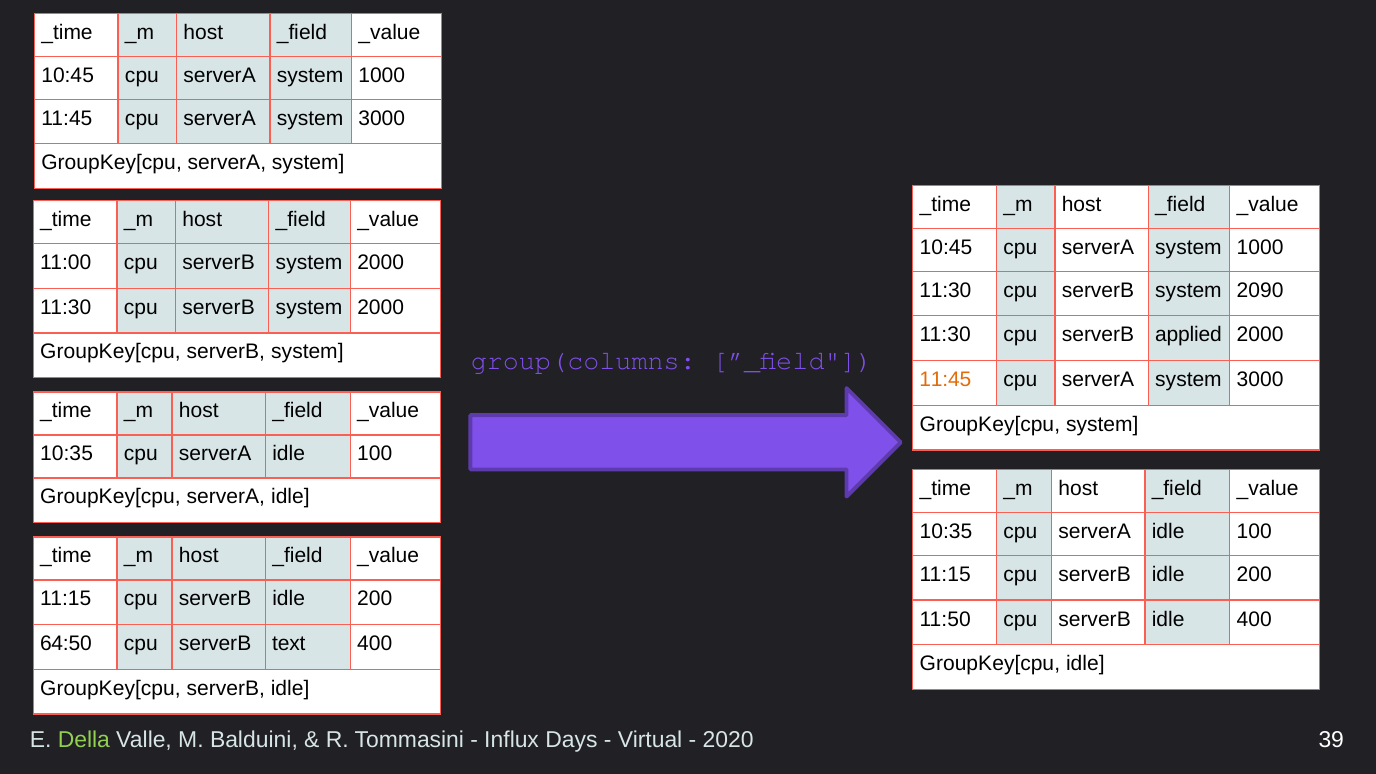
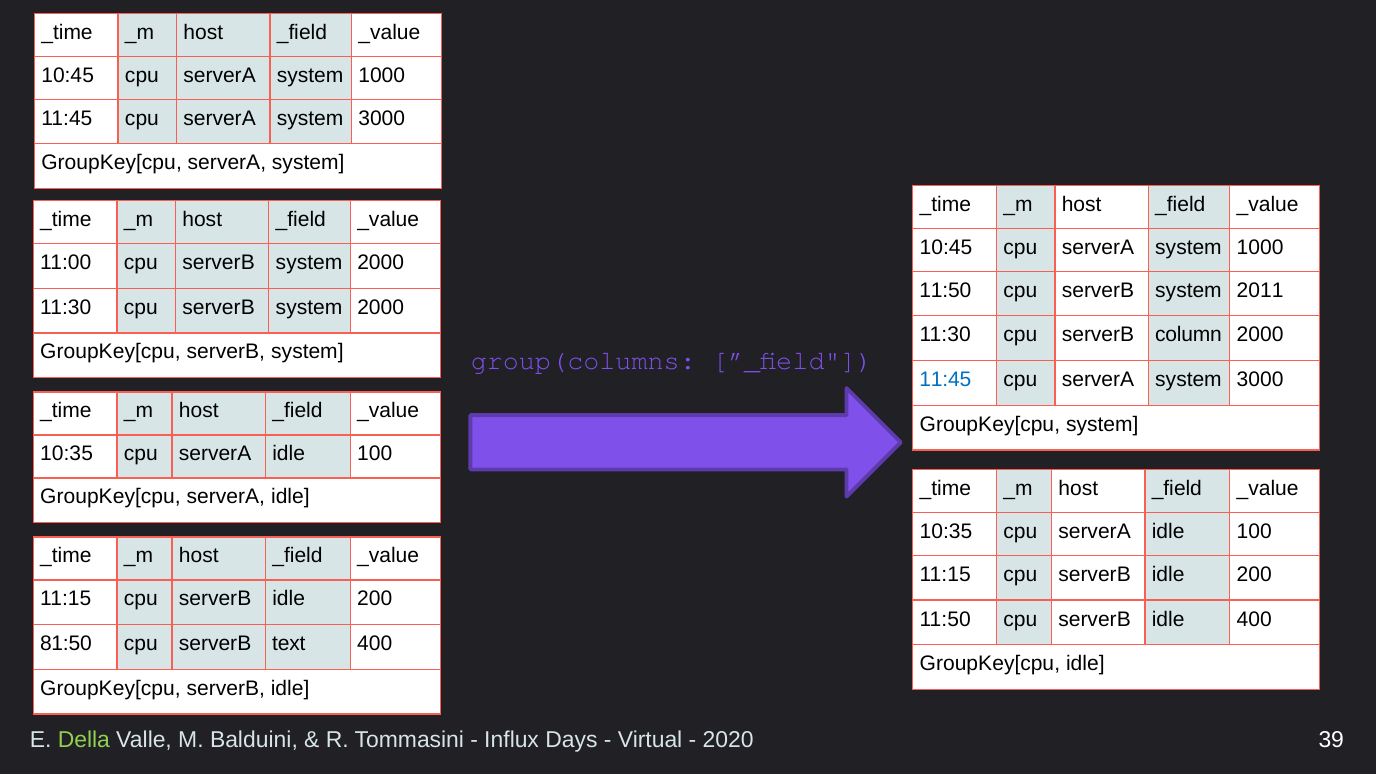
11:30: 11:30 -> 11:50 (945, 290)
2090: 2090 -> 2011 (1260, 290)
applied: applied -> column (1189, 335)
11:45 colour: orange -> blue (945, 380)
64:50: 64:50 -> 81:50 (66, 644)
